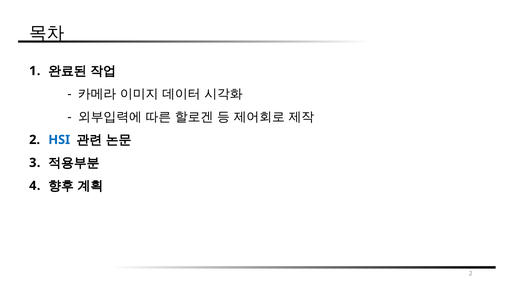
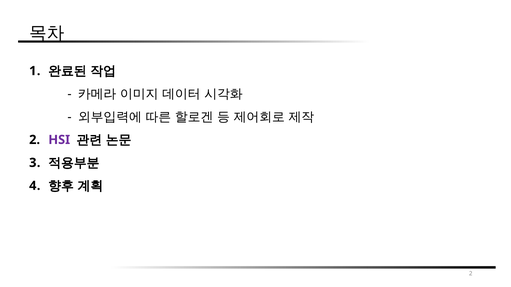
HSI colour: blue -> purple (59, 140)
